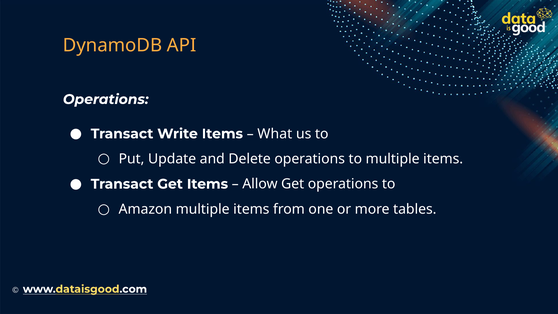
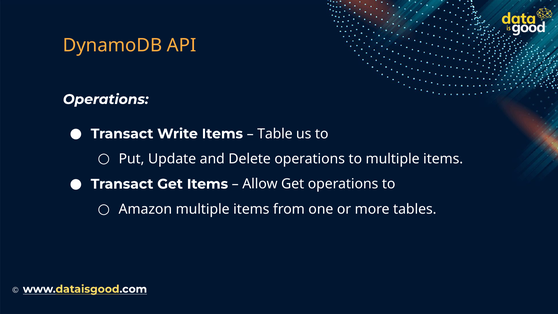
What: What -> Table (275, 134)
